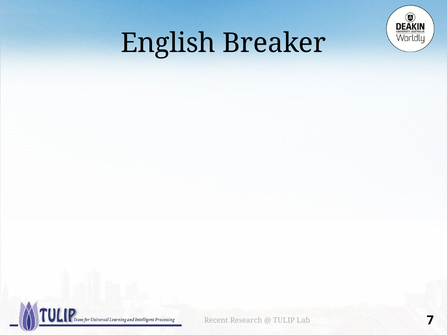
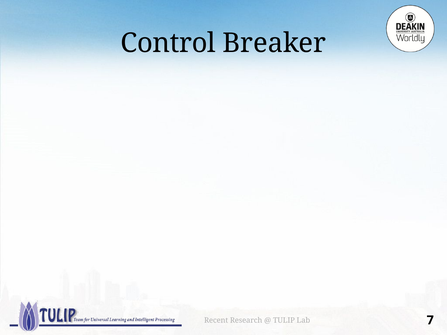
English: English -> Control (168, 43)
